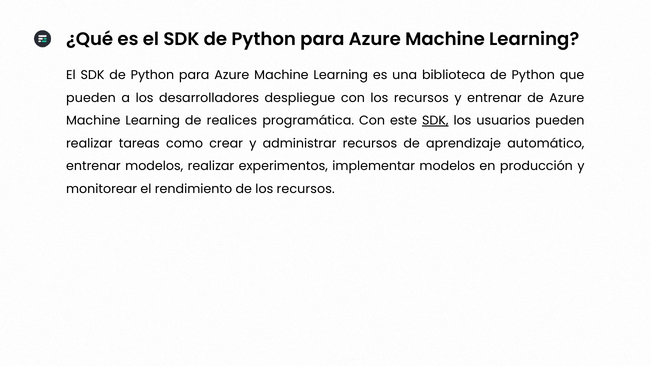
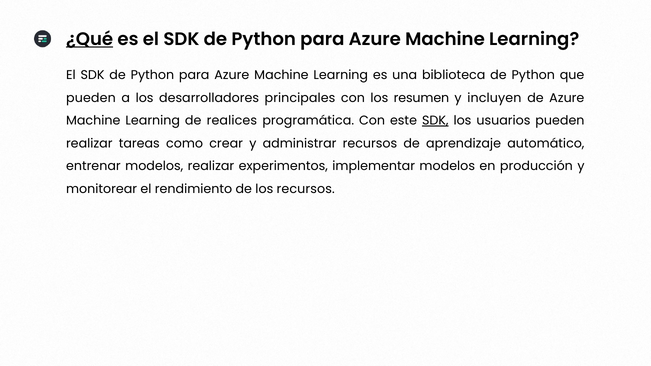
¿Qué underline: none -> present (90, 39)
despliegue: despliegue -> principales (300, 98)
con los recursos: recursos -> resumen (421, 98)
y entrenar: entrenar -> incluyen (494, 98)
